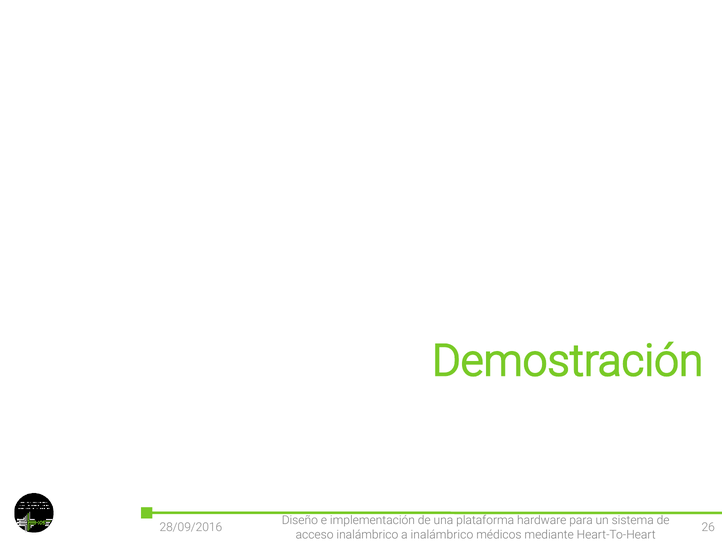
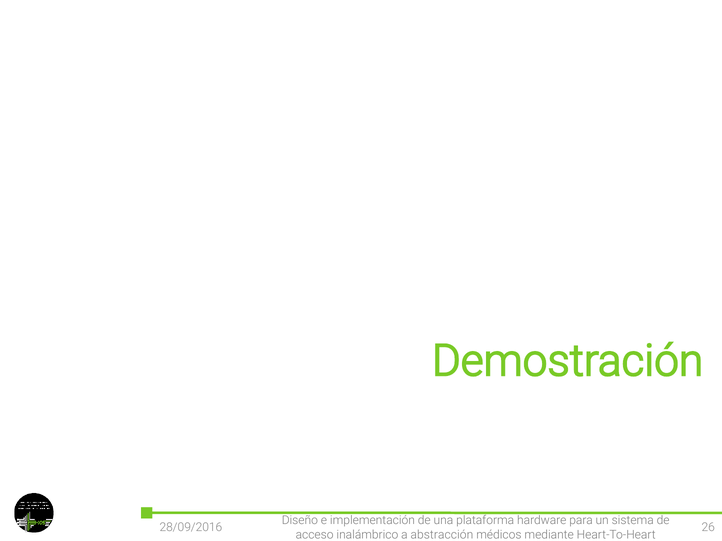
a inalámbrico: inalámbrico -> abstracción (442, 535)
